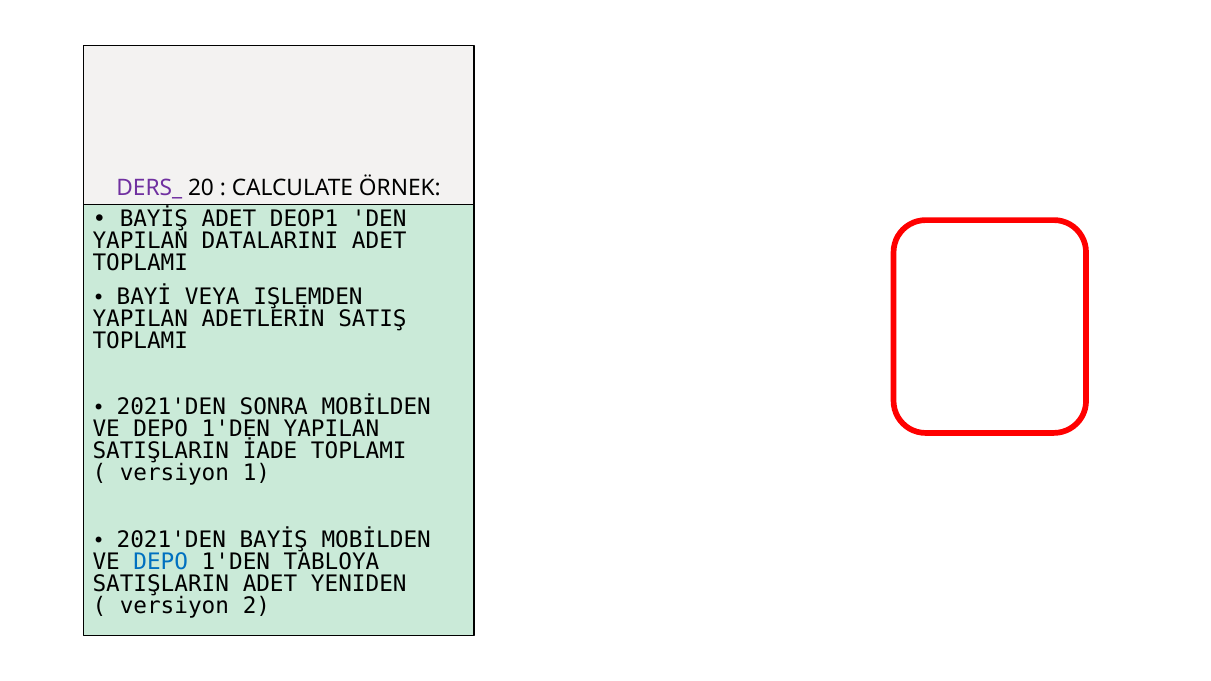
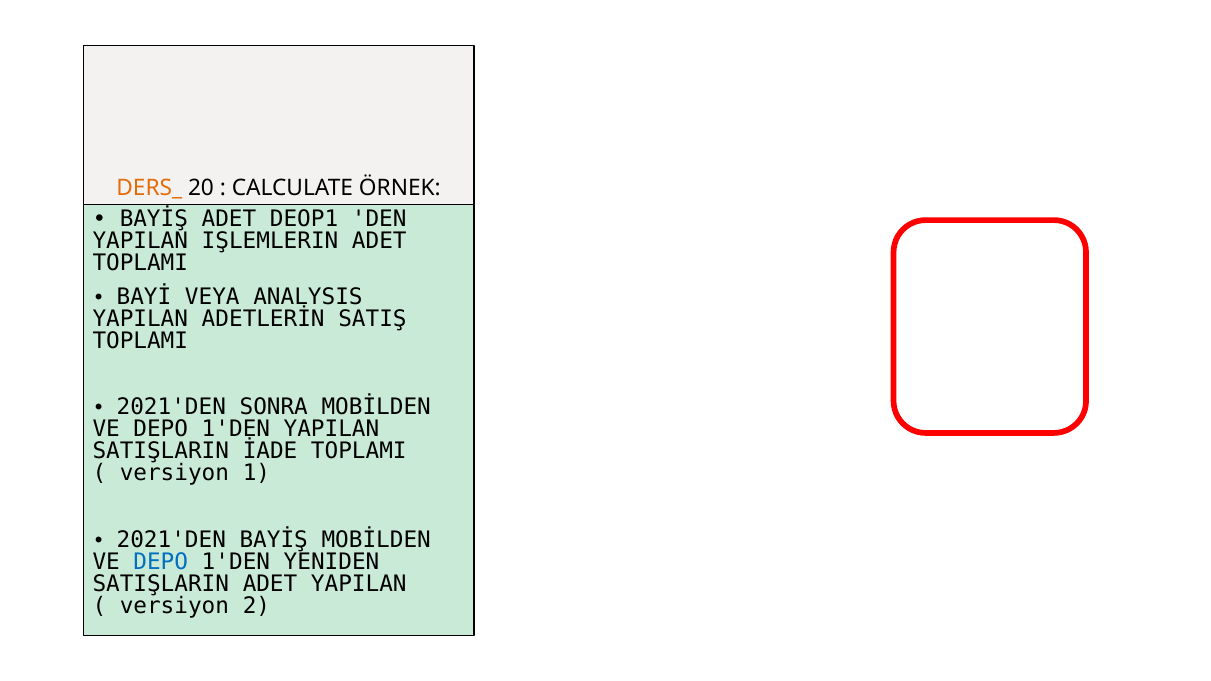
DERS_ colour: purple -> orange (149, 188)
DATALARINI: DATALARINI -> IŞLEMLERIN (270, 241)
IŞLEMDEN: IŞLEMDEN -> ANALYSIS (308, 297)
TABLOYA: TABLOYA -> YENIDEN (332, 562)
ADET YENIDEN: YENIDEN -> YAPILAN (359, 584)
